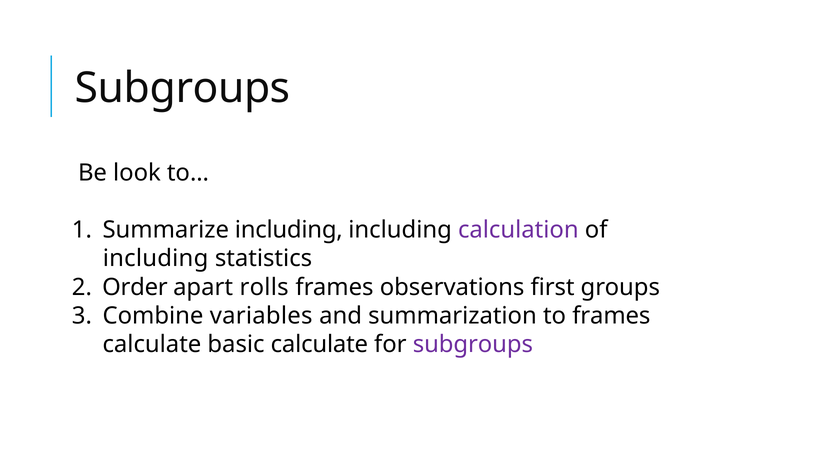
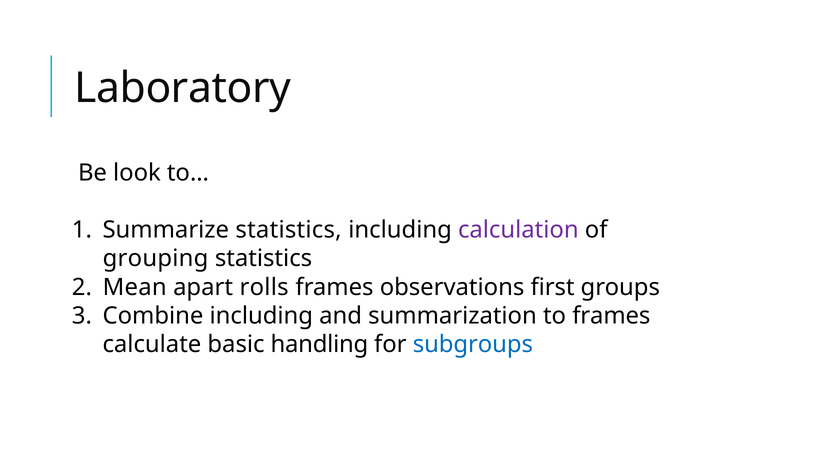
Subgroups: Subgroups -> Laboratory (183, 88)
Summarize including: including -> statistics (289, 230)
including: including -> grouping (156, 258)
Order: Order -> Mean (135, 287)
Combine variables: variables -> including (261, 316)
basic calculate: calculate -> handling (319, 344)
subgroups colour: purple -> blue (473, 344)
